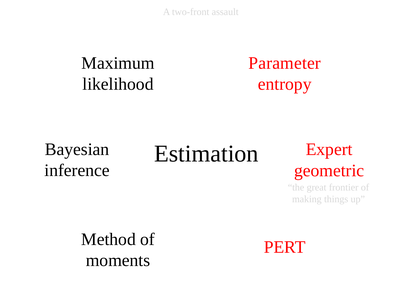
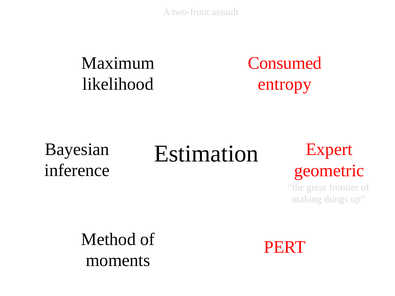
Parameter: Parameter -> Consumed (285, 63)
